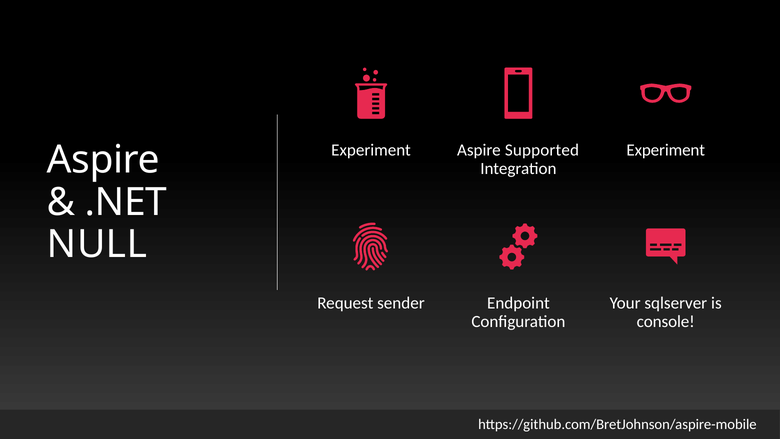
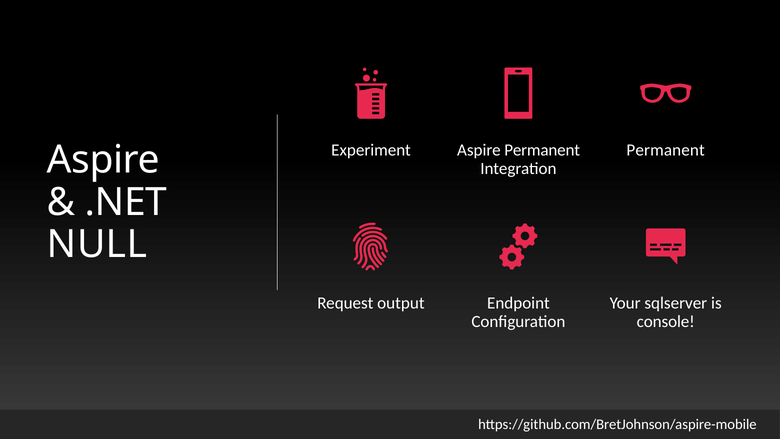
Aspire Supported: Supported -> Permanent (542, 150)
Experiment: Experiment -> Permanent (666, 150)
sender: sender -> output (401, 303)
